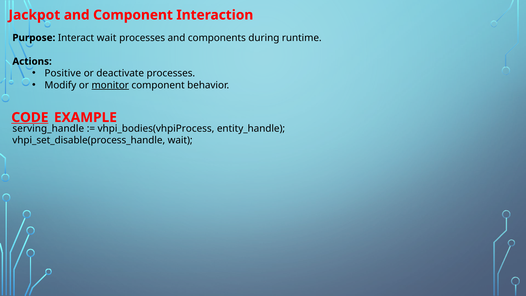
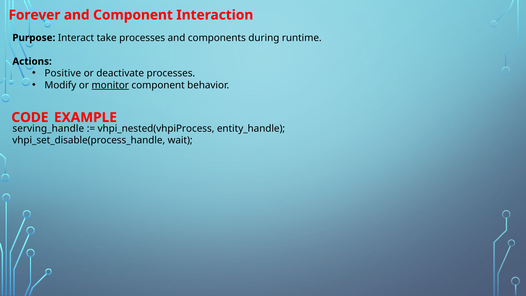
Jackpot: Jackpot -> Forever (34, 15)
Interact wait: wait -> take (107, 38)
CODE underline: present -> none (30, 117)
vhpi_bodies(vhpiProcess: vhpi_bodies(vhpiProcess -> vhpi_nested(vhpiProcess (156, 128)
